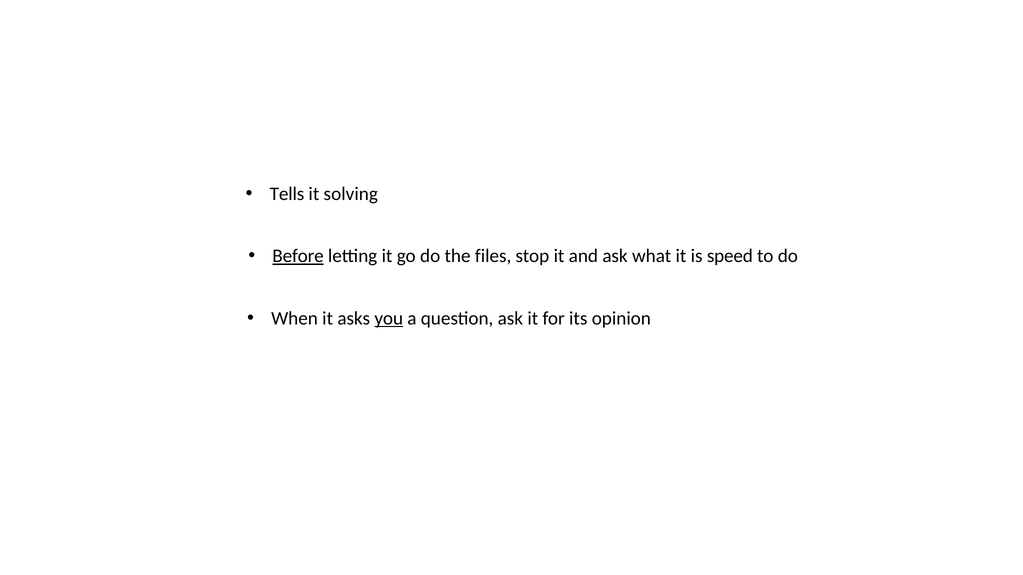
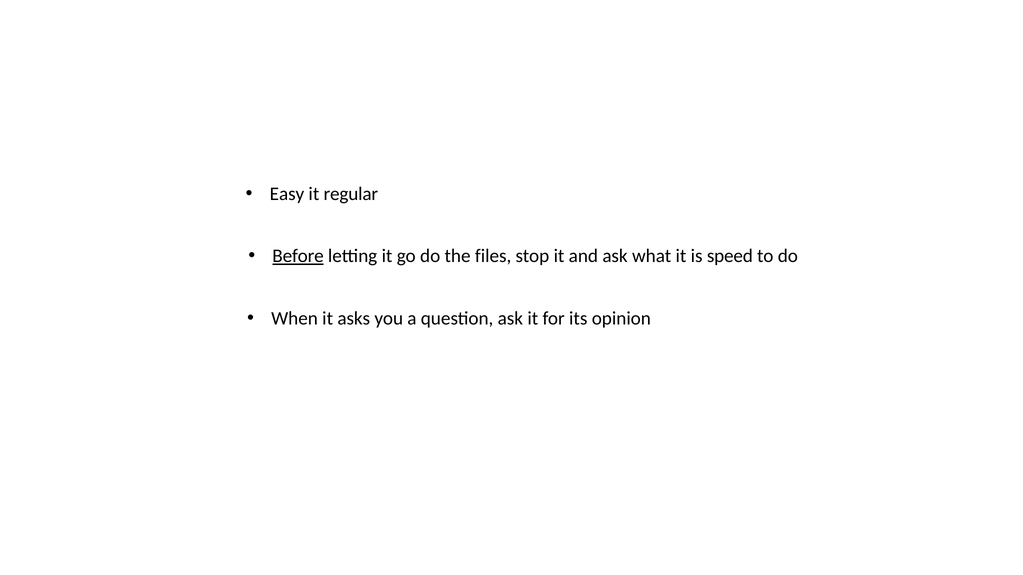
Tells: Tells -> Easy (287, 194)
solving: solving -> regular (351, 194)
you underline: present -> none (389, 319)
